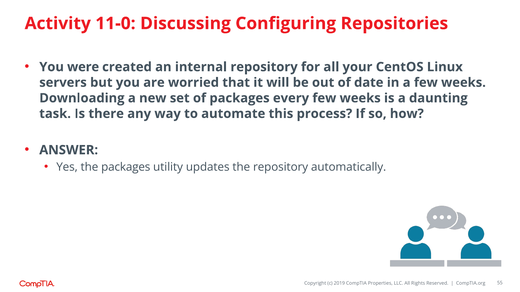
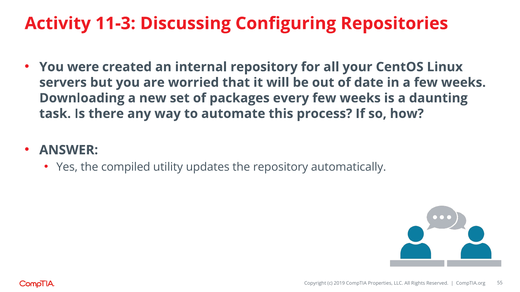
11-0: 11-0 -> 11-3 (115, 23)
the packages: packages -> compiled (126, 167)
